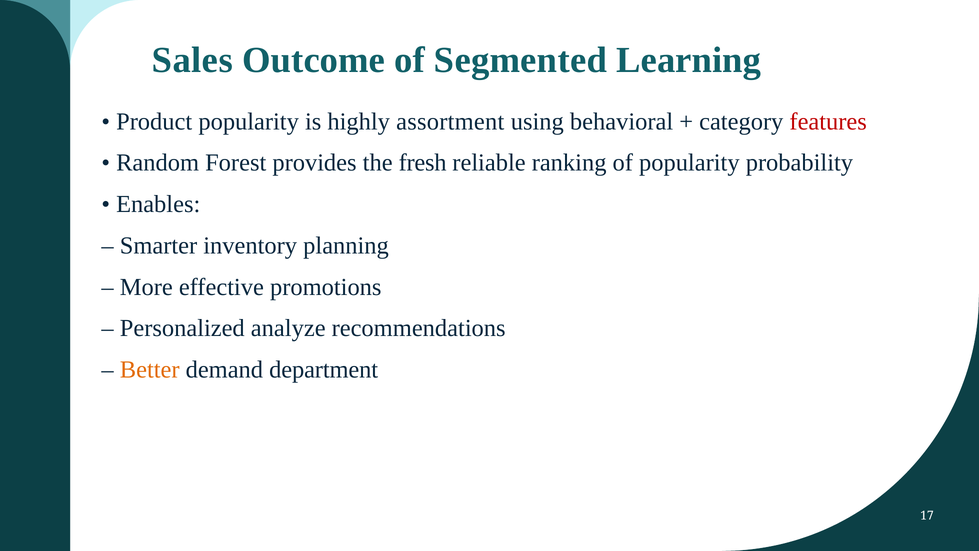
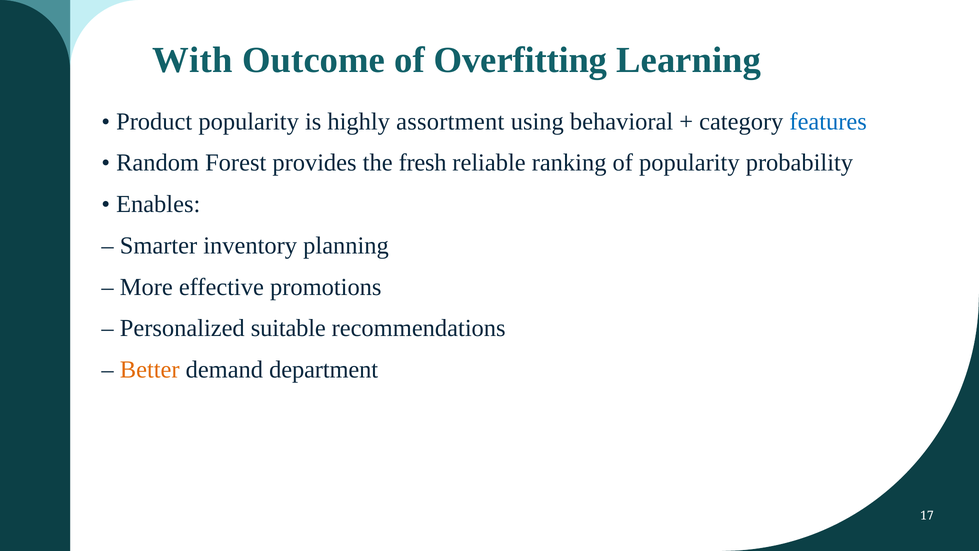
Sales: Sales -> With (192, 60)
Segmented: Segmented -> Overfitting (521, 60)
features colour: red -> blue (828, 121)
analyze: analyze -> suitable (288, 328)
